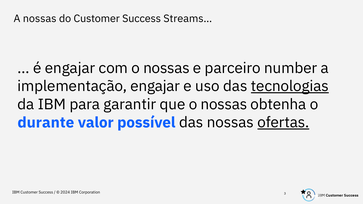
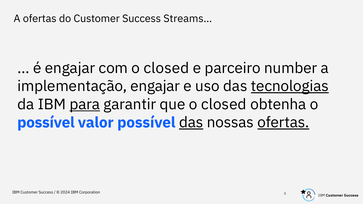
A nossas: nossas -> ofertas (40, 19)
com o nossas: nossas -> closed (166, 68)
para underline: none -> present (85, 104)
que o nossas: nossas -> closed (224, 104)
durante: durante -> possível (46, 123)
das underline: none -> present (191, 123)
